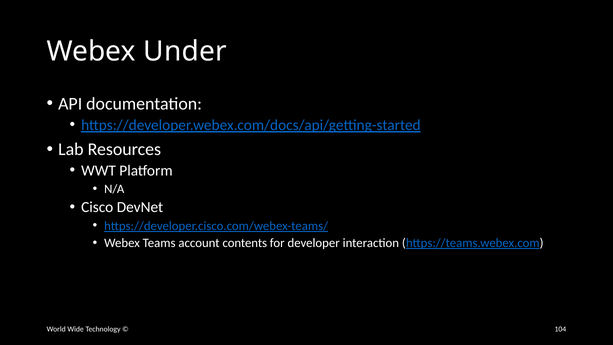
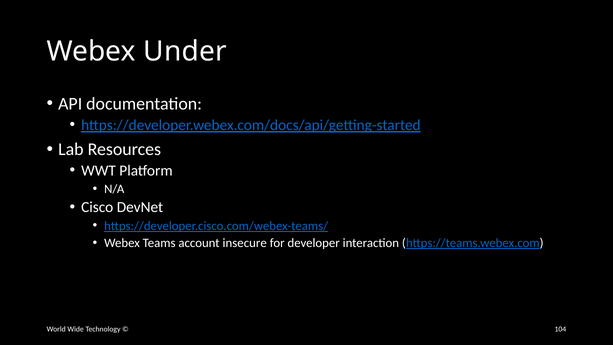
contents: contents -> insecure (245, 243)
